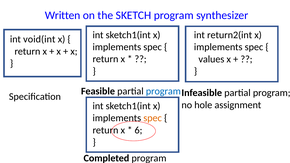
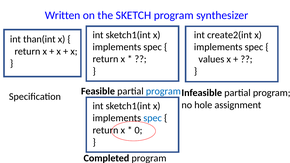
return2(int: return2(int -> create2(int (230, 35)
void(int: void(int -> than(int (39, 39)
spec colour: orange -> blue (153, 118)
6: 6 -> 0 (138, 130)
